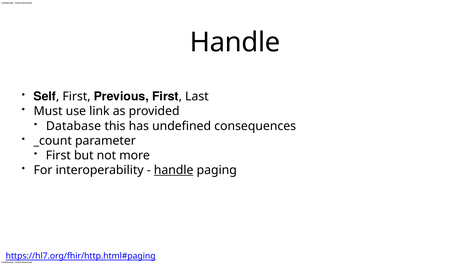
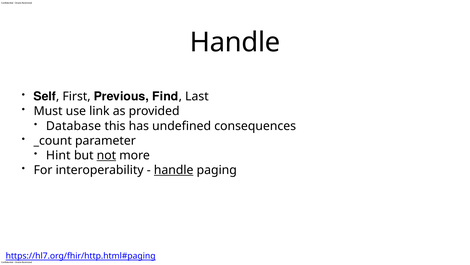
Previous First: First -> Find (165, 96)
First: First -> Hint (58, 155)
not underline: none -> present (106, 155)
